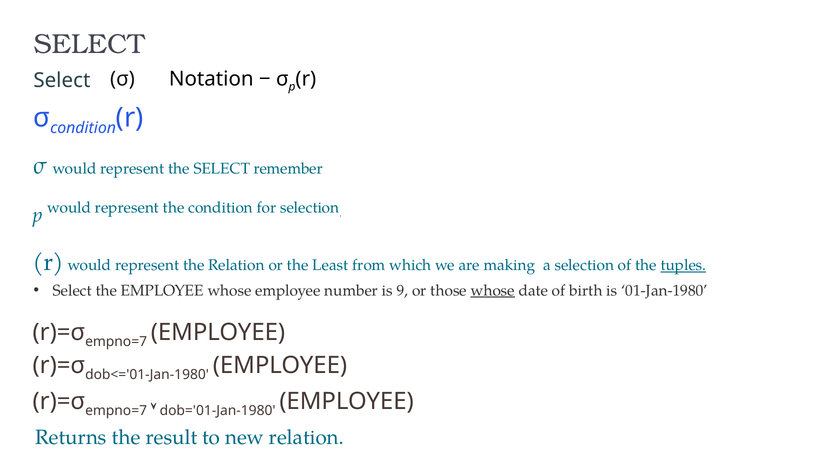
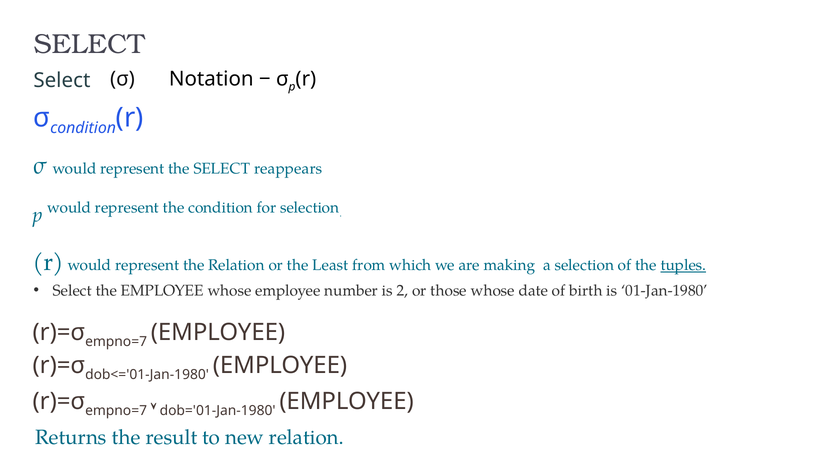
remember: remember -> reappears (288, 169)
9: 9 -> 2 (402, 290)
whose underline: present -> none (493, 290)
